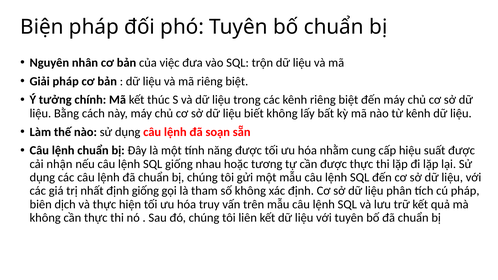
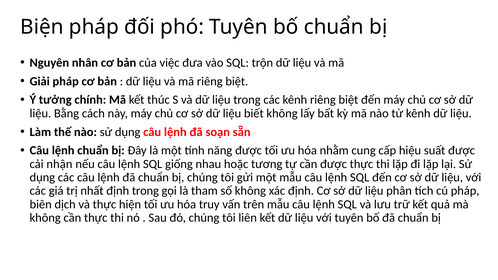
định giống: giống -> trong (145, 191)
